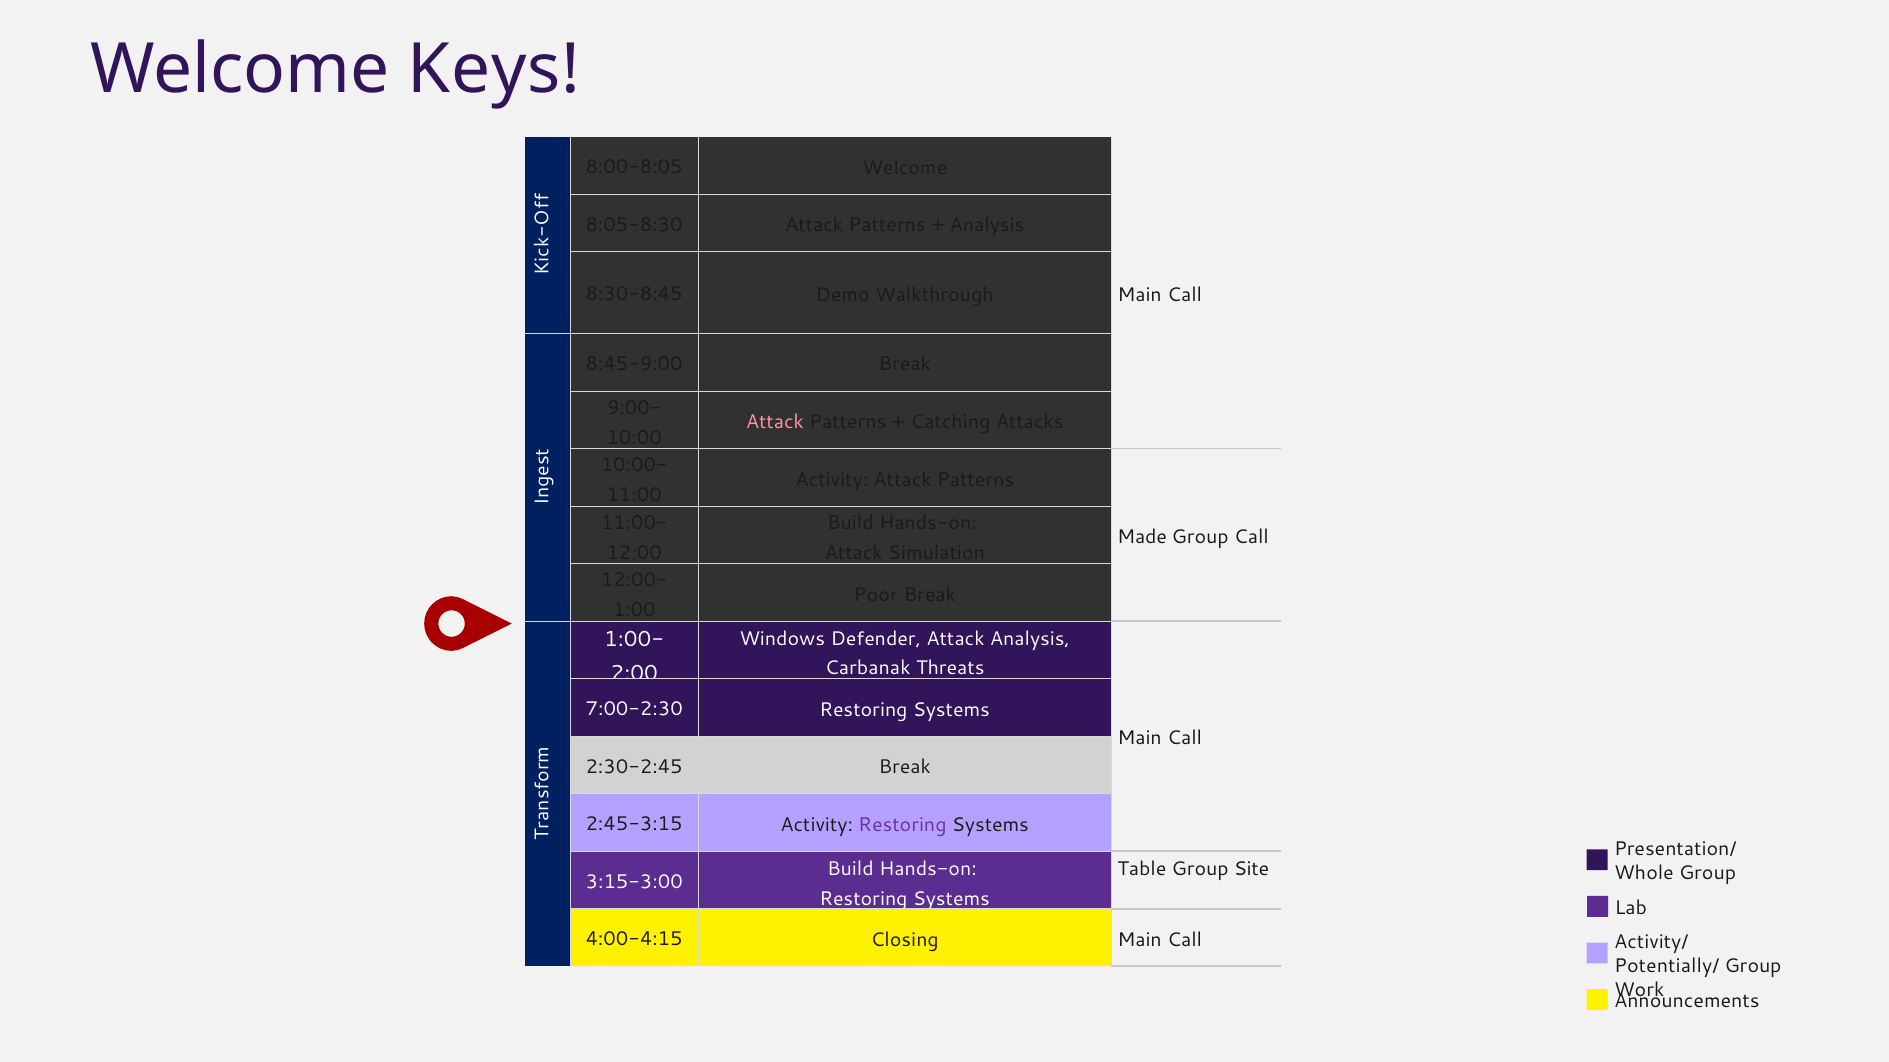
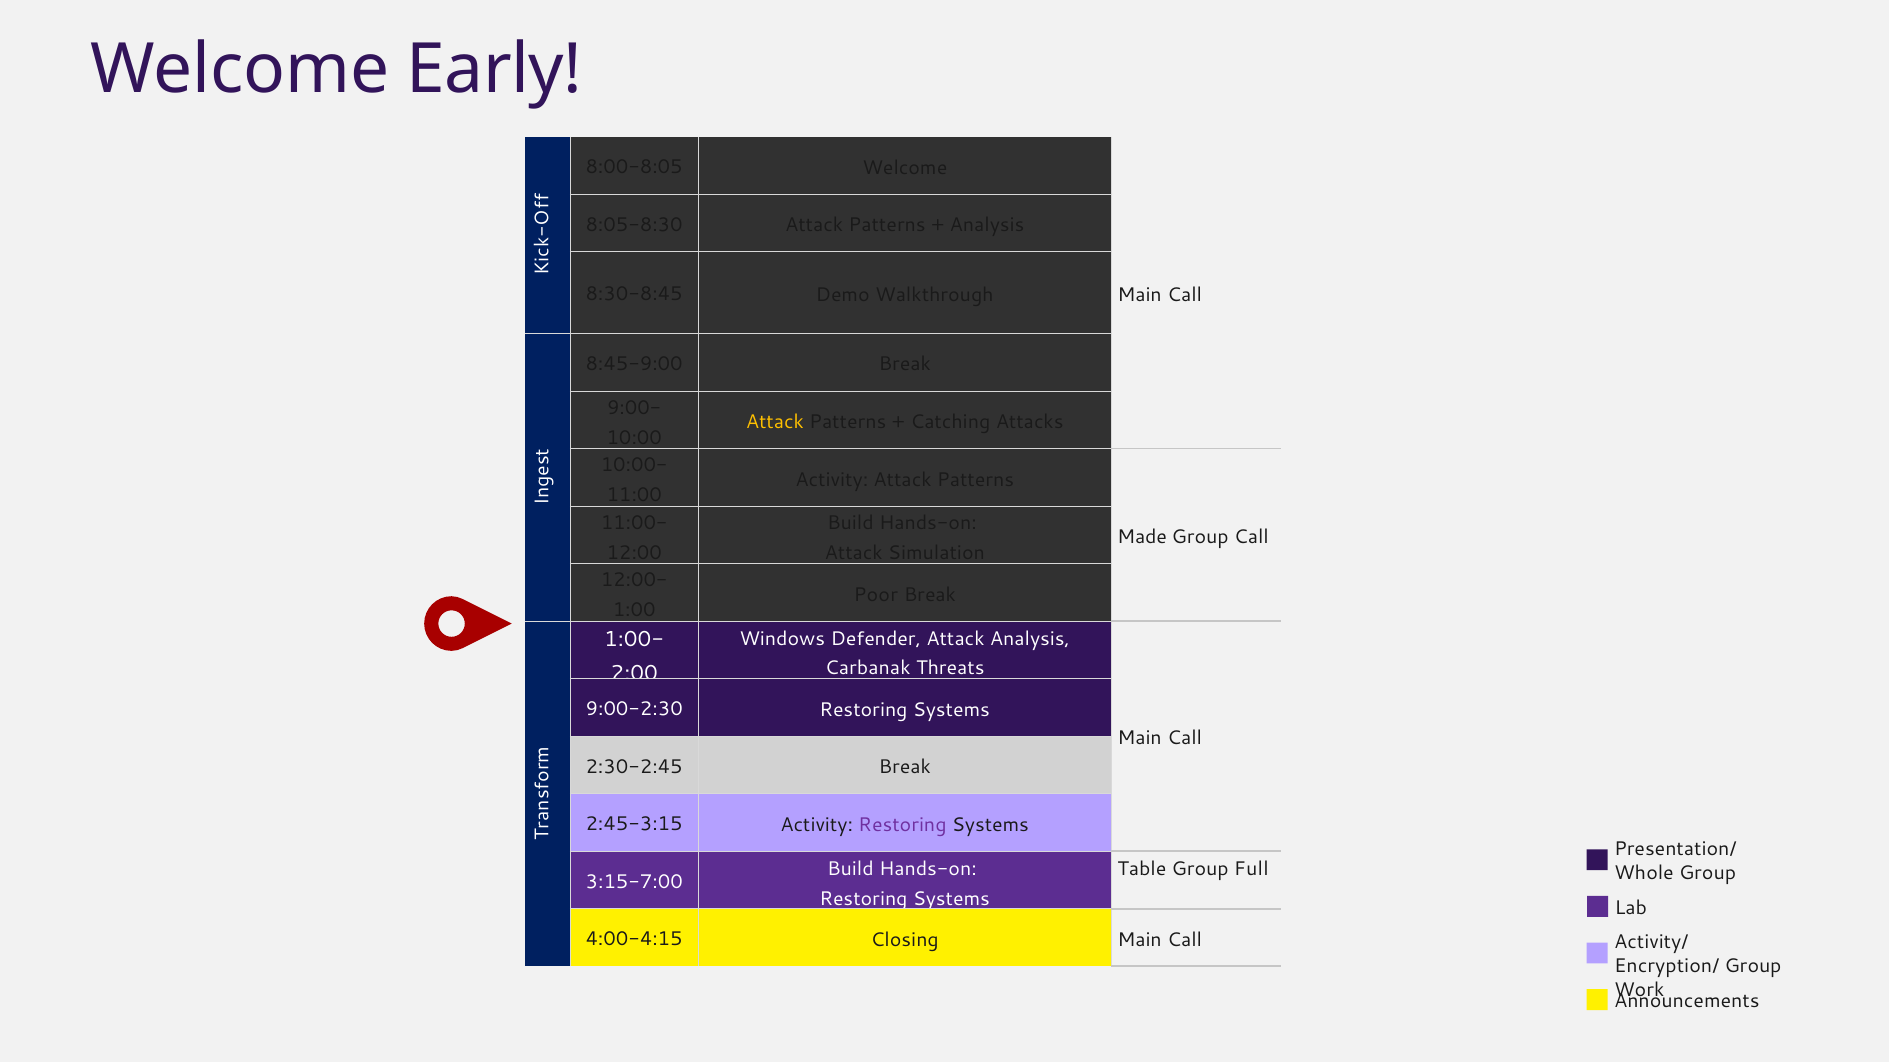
Keys: Keys -> Early (494, 70)
Attack colour: pink -> yellow (775, 422)
7:00-2:30: 7:00-2:30 -> 9:00-2:30 (634, 710)
Site: Site -> Full (1251, 869)
3:15-3:00: 3:15-3:00 -> 3:15-7:00 (634, 882)
Potentially/: Potentially/ -> Encryption/ (1667, 967)
